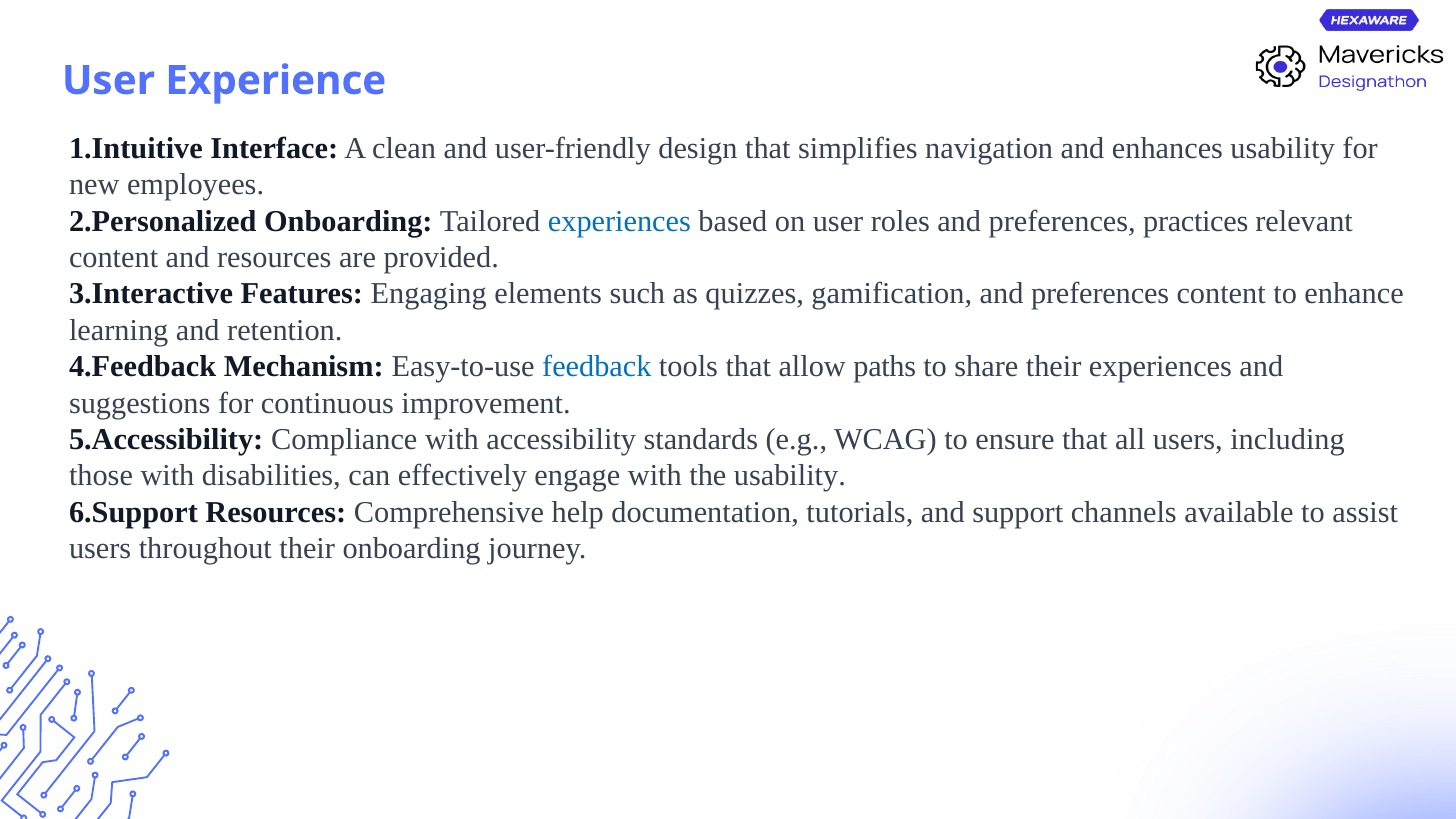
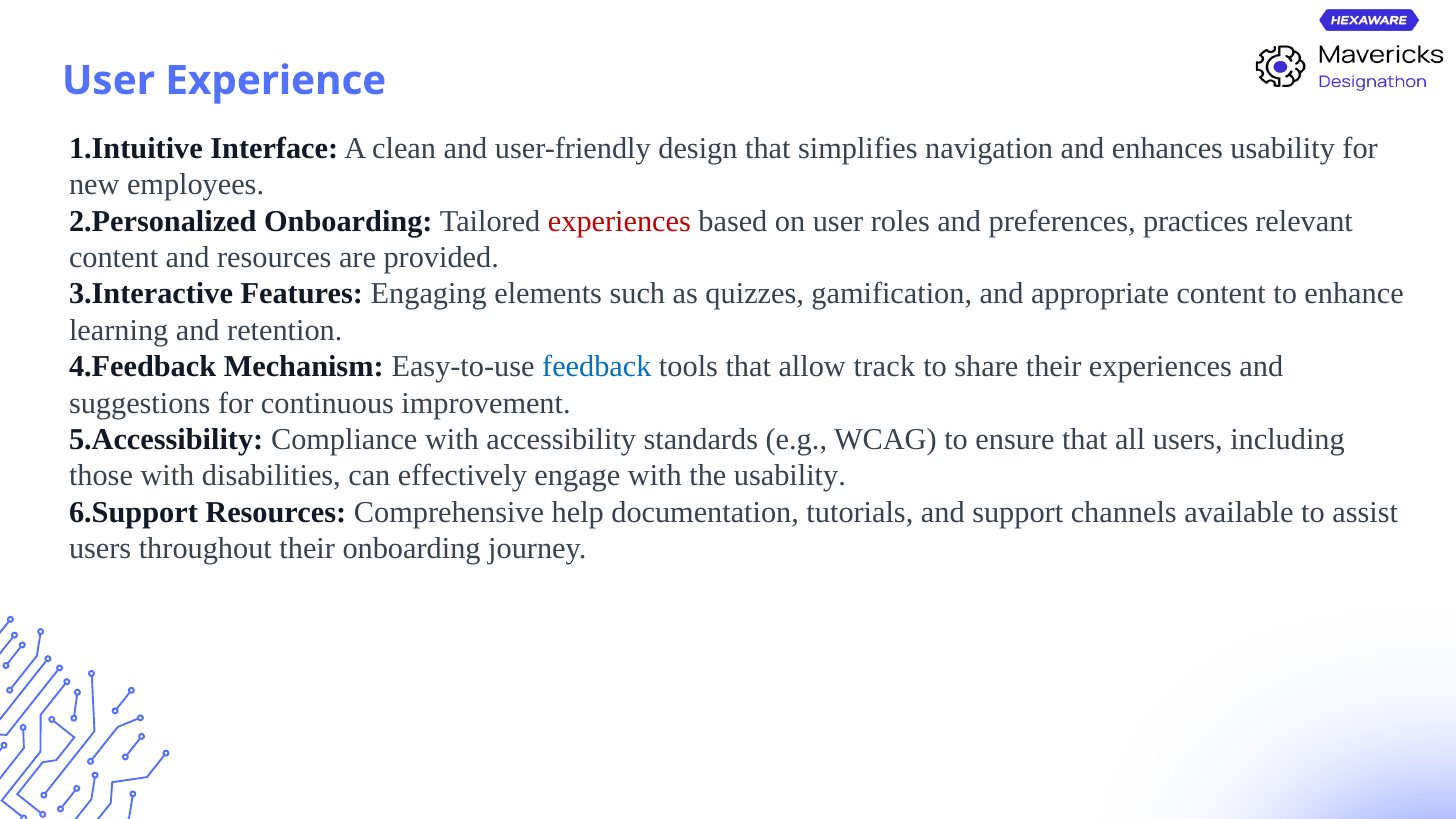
experiences colour: blue -> red (619, 221)
gamification and preferences: preferences -> appropriate (1100, 294)
paths: paths -> track (884, 367)
